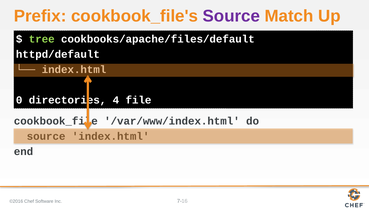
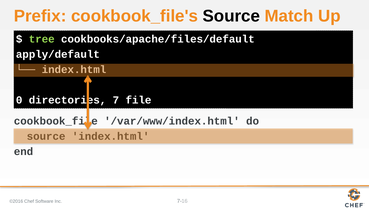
Source colour: purple -> black (231, 16)
httpd/default: httpd/default -> apply/default (58, 54)
4: 4 -> 7 (116, 100)
